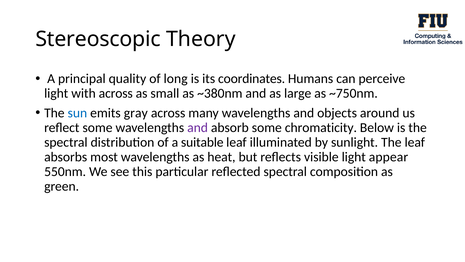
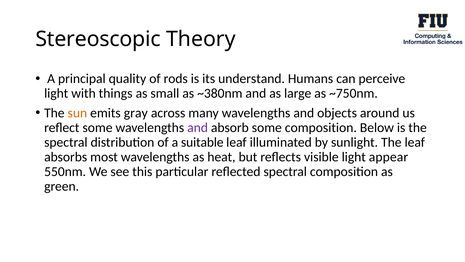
long: long -> rods (176, 79)
coordinates: coordinates -> understand (252, 79)
with across: across -> things (116, 93)
sun colour: blue -> orange (77, 113)
some chromaticity: chromaticity -> composition (321, 127)
